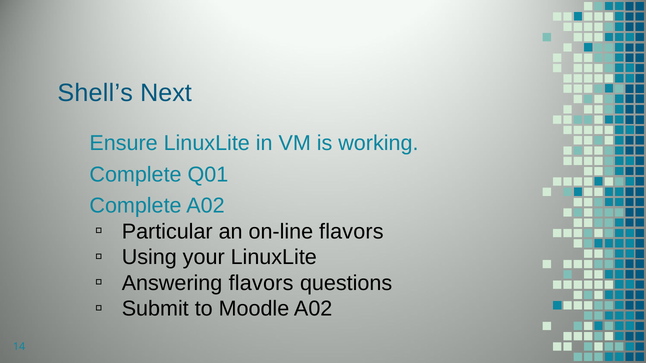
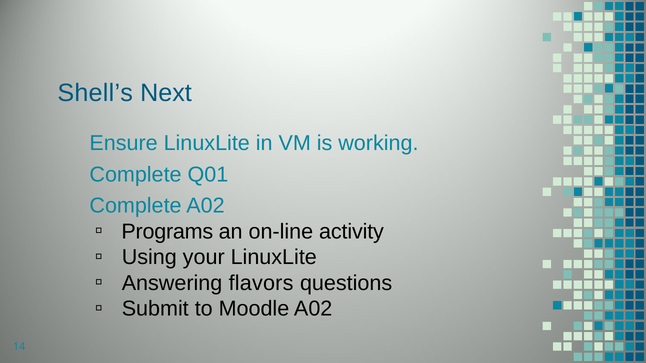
Particular: Particular -> Programs (167, 232)
on-line flavors: flavors -> activity (351, 232)
